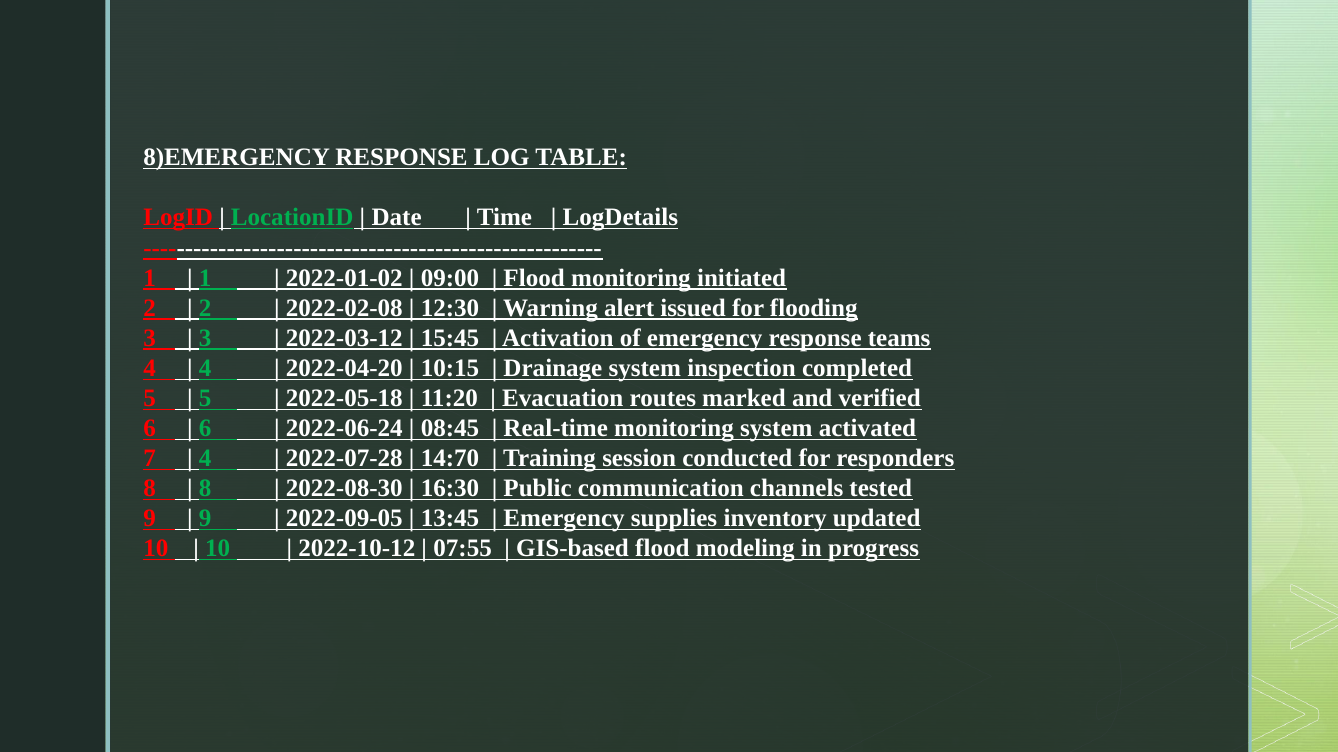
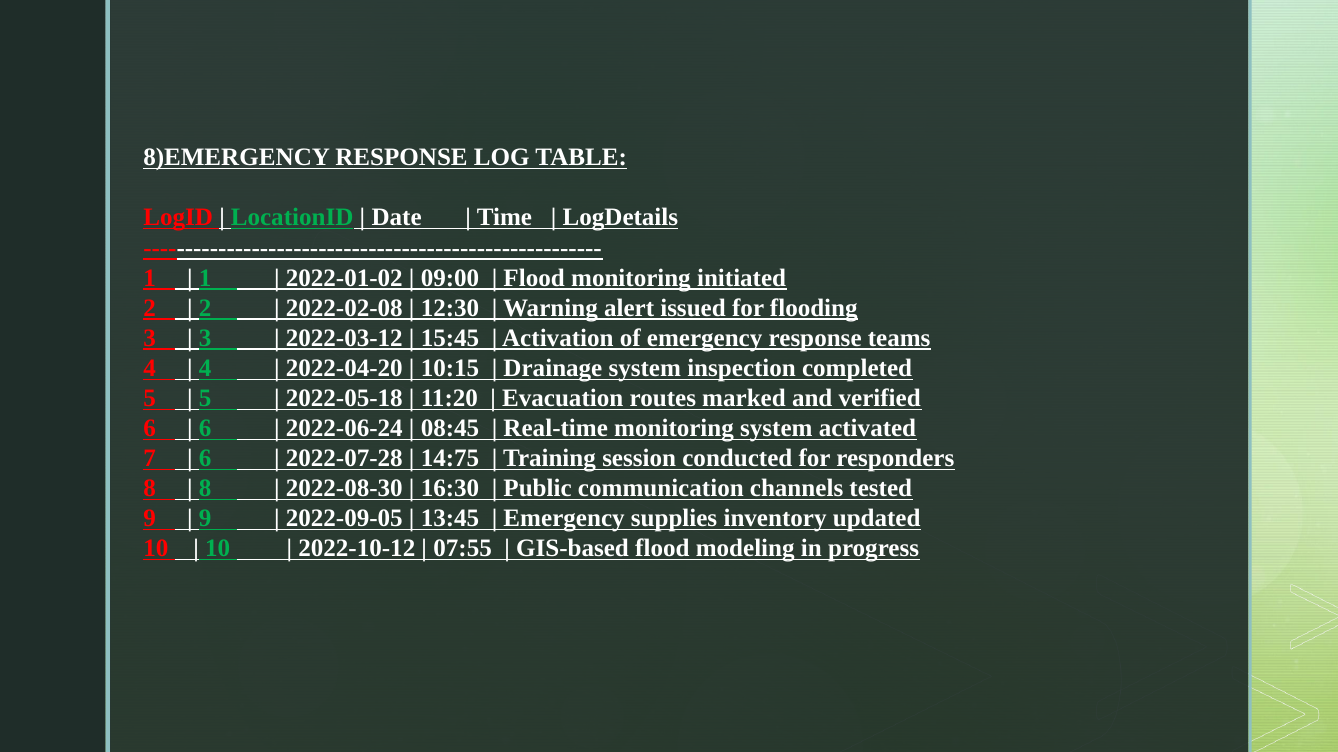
4: 4 -> 6 (205, 459)
14:70: 14:70 -> 14:75 (450, 459)
